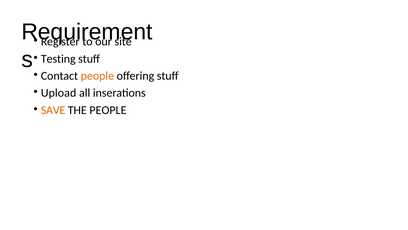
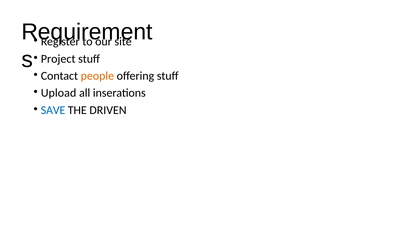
Testing: Testing -> Project (58, 59)
SAVE colour: orange -> blue (53, 110)
THE PEOPLE: PEOPLE -> DRIVEN (108, 110)
